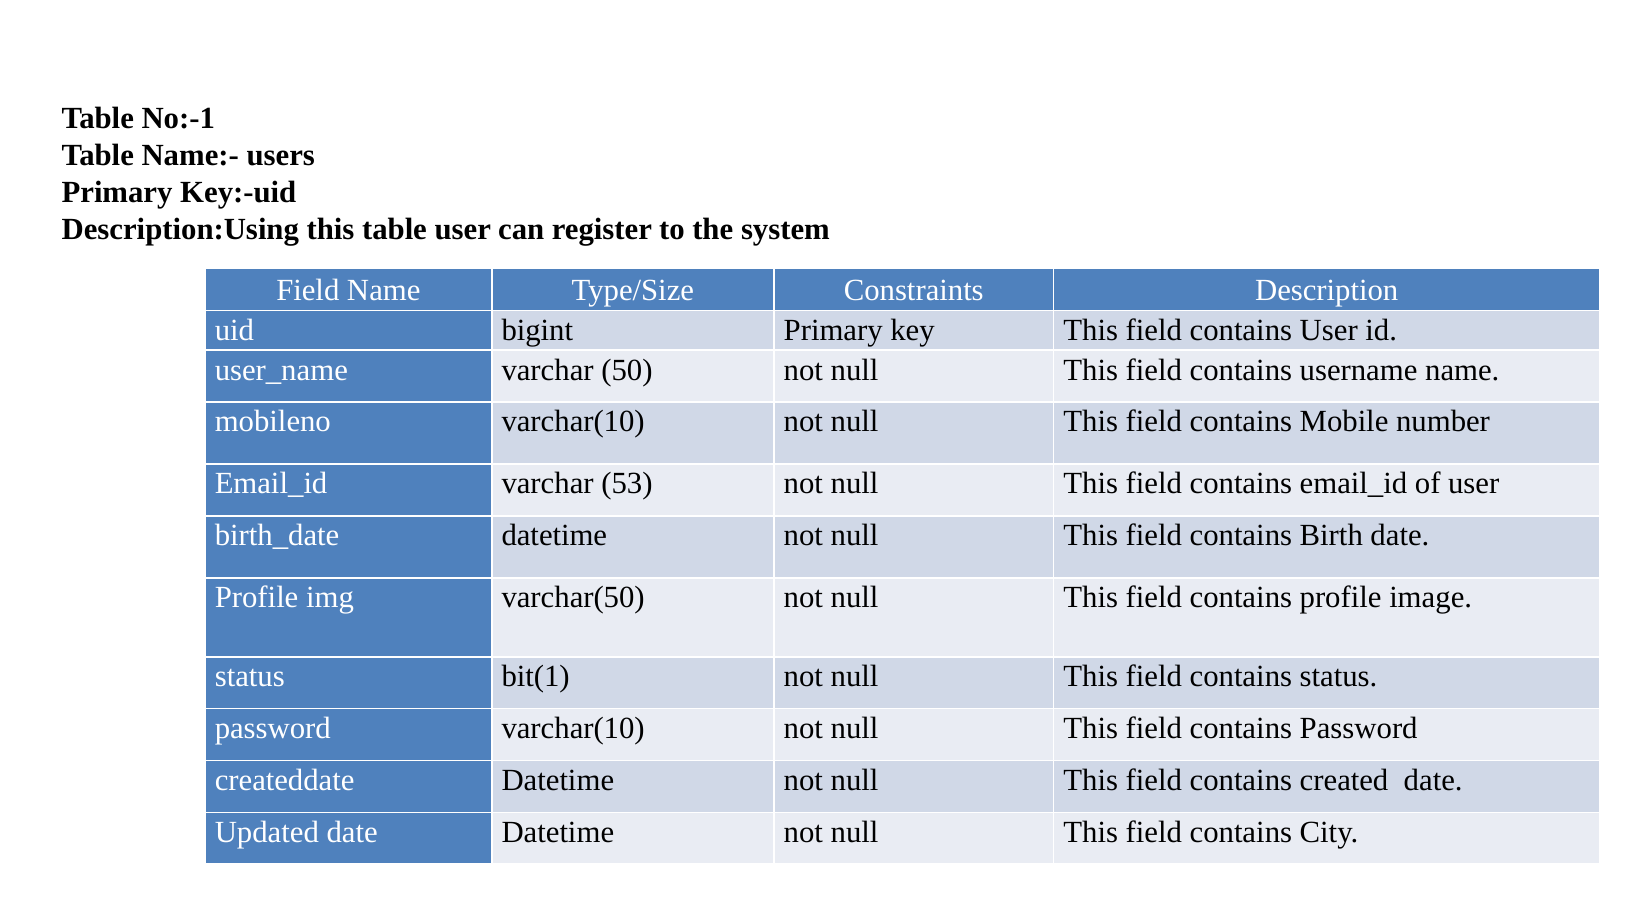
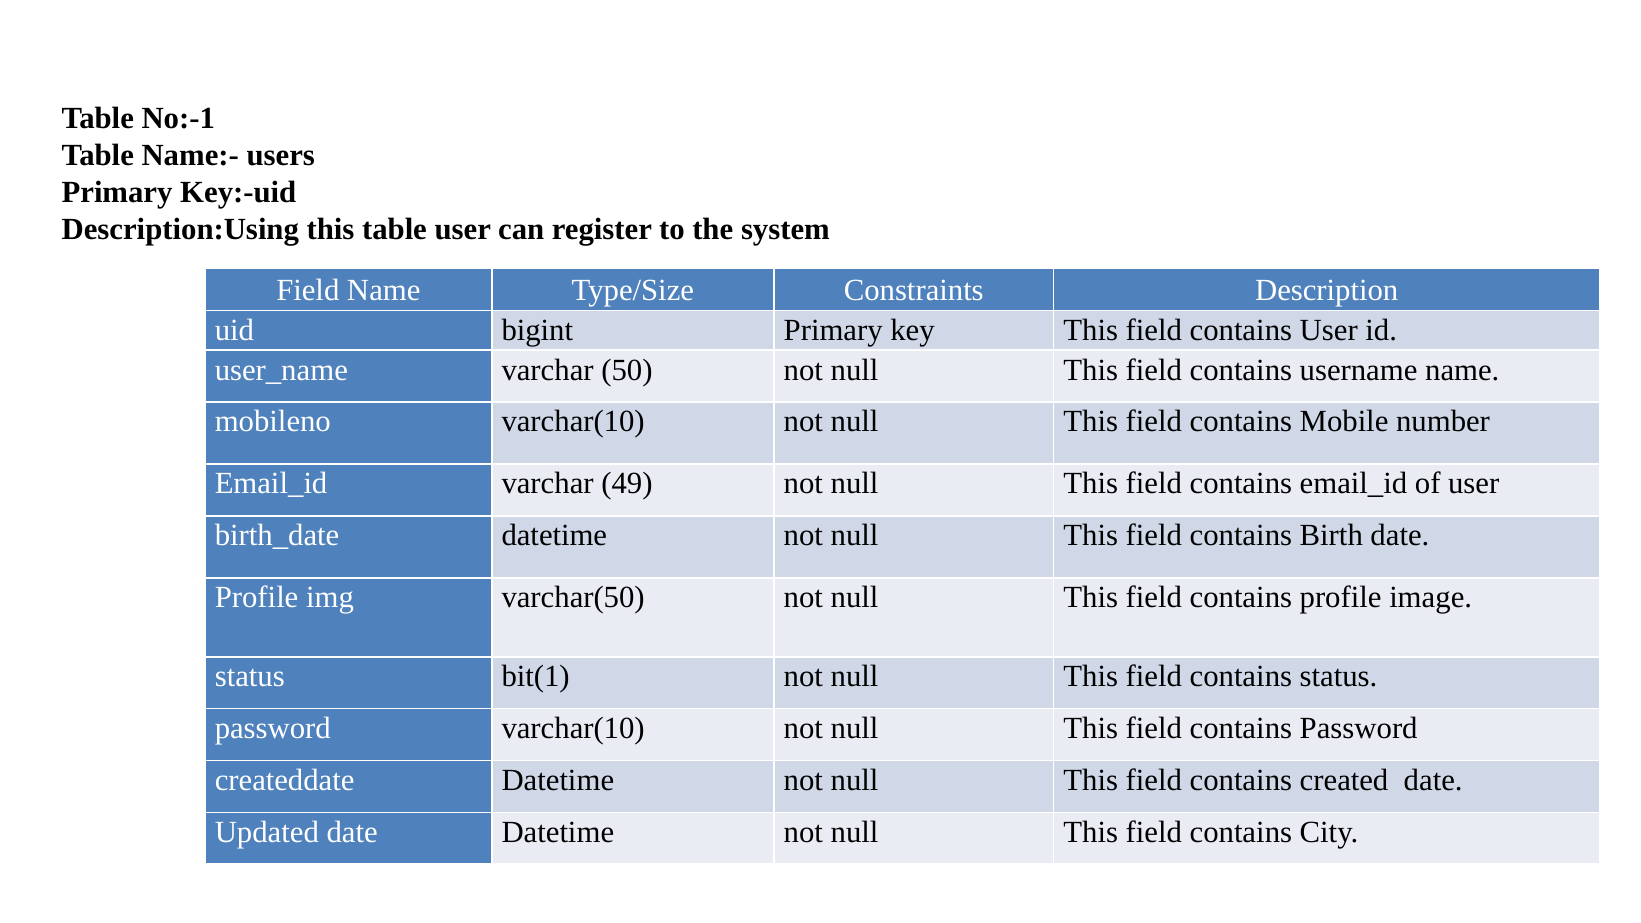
53: 53 -> 49 (627, 484)
